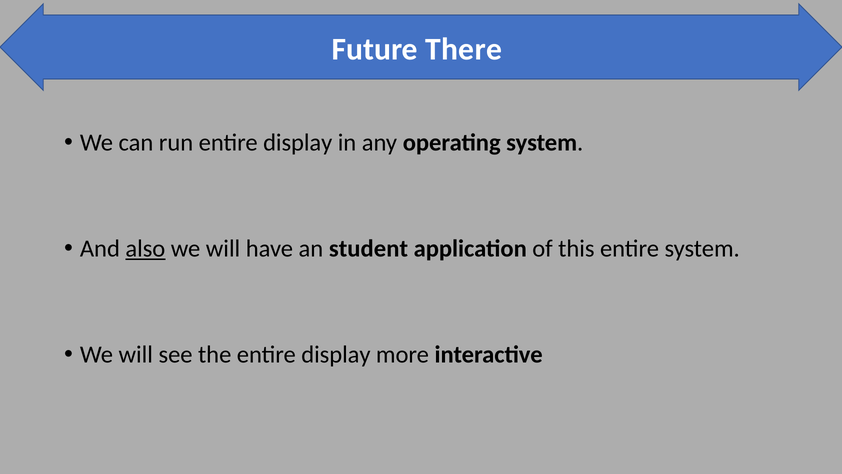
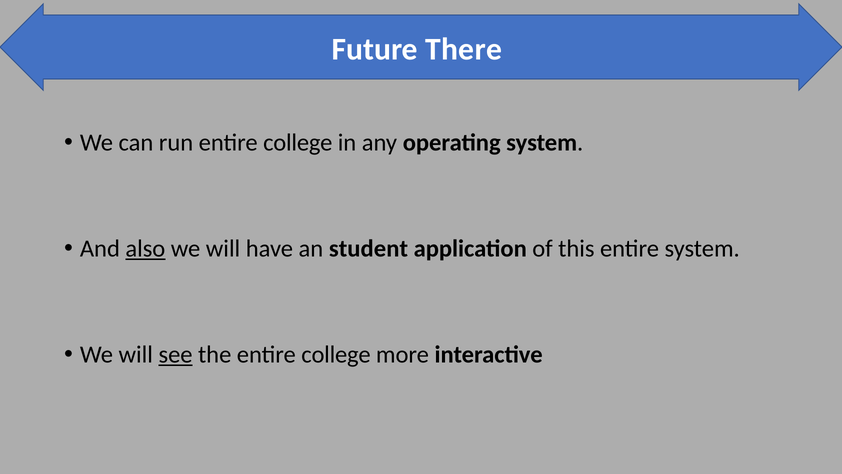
run entire display: display -> college (298, 142)
see underline: none -> present (176, 354)
the entire display: display -> college (336, 354)
